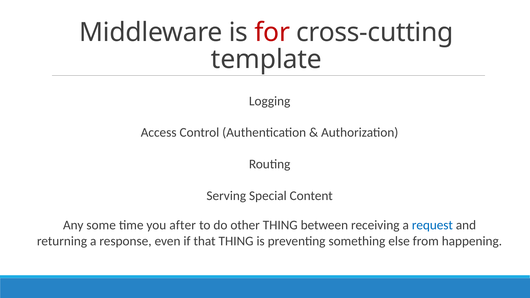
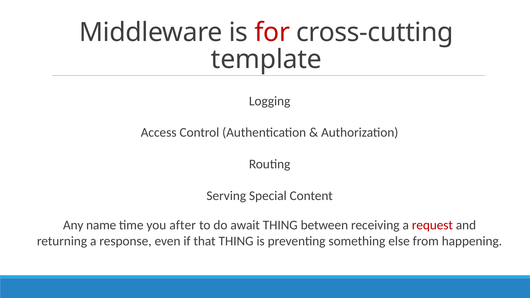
some: some -> name (101, 225)
other: other -> await (245, 225)
request colour: blue -> red (432, 225)
